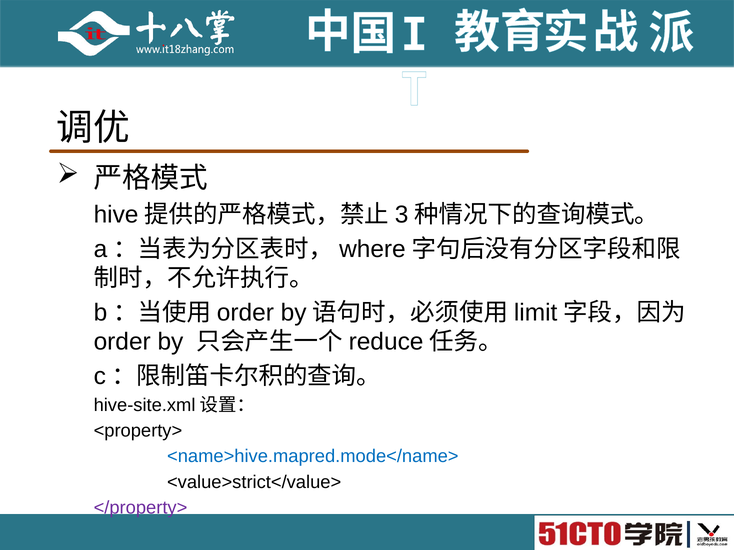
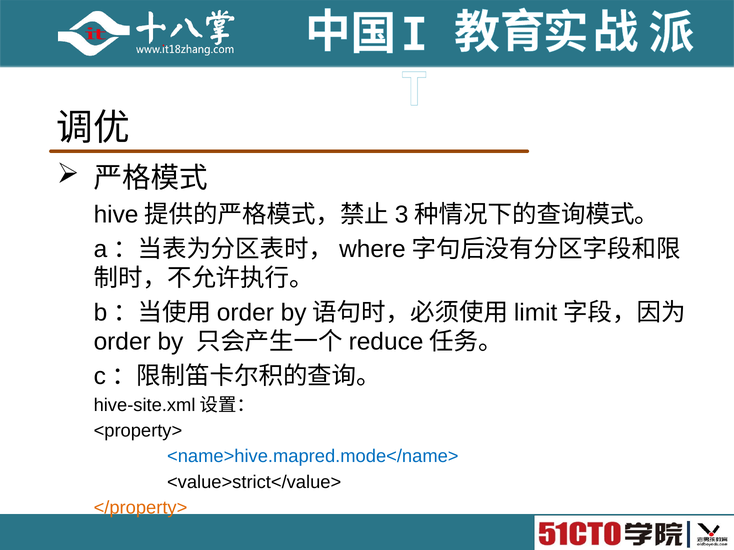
</property> colour: purple -> orange (140, 508)
